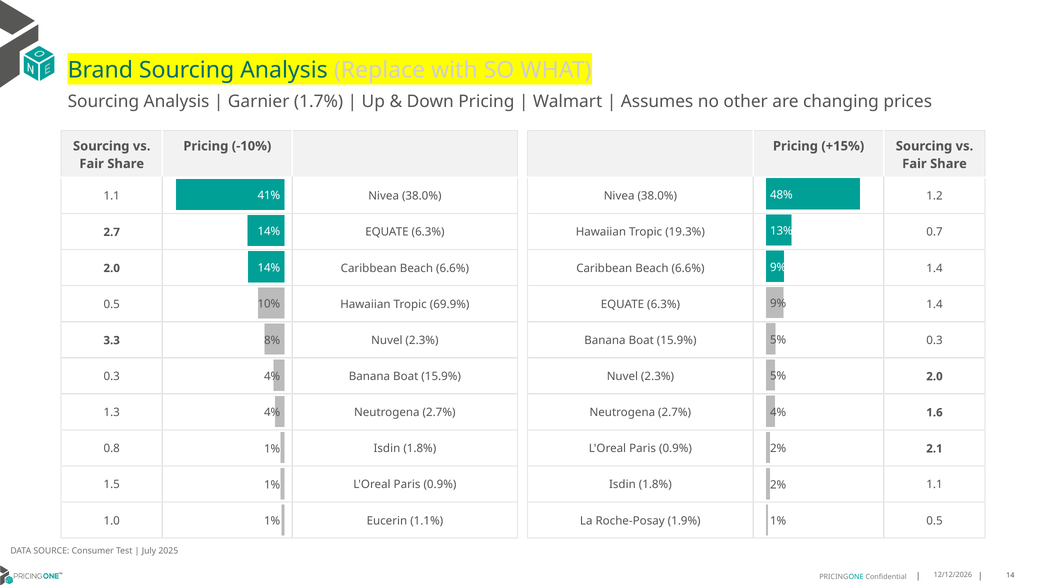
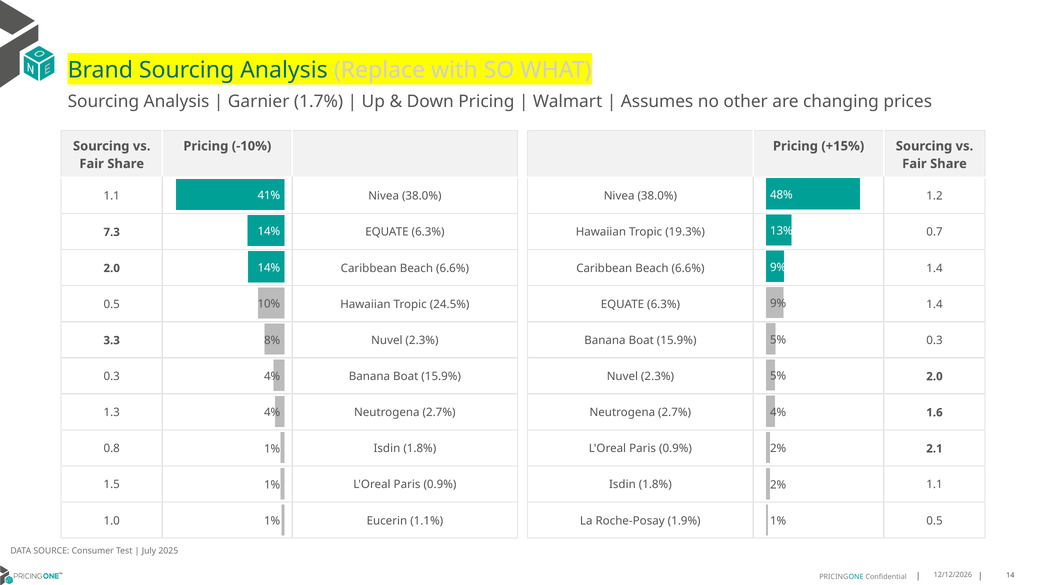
2.7: 2.7 -> 7.3 (112, 232)
69.9%: 69.9% -> 24.5% (450, 304)
